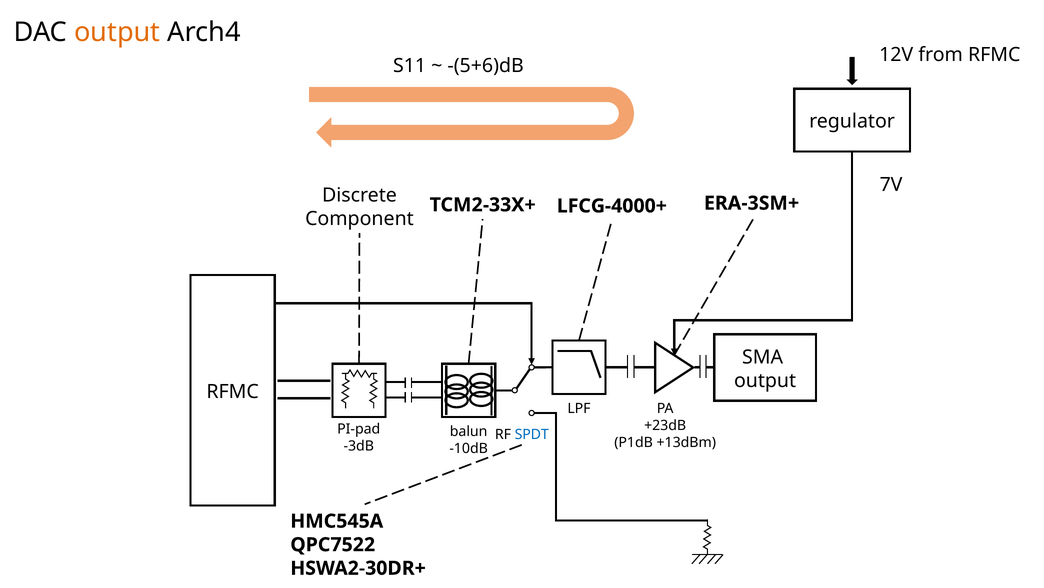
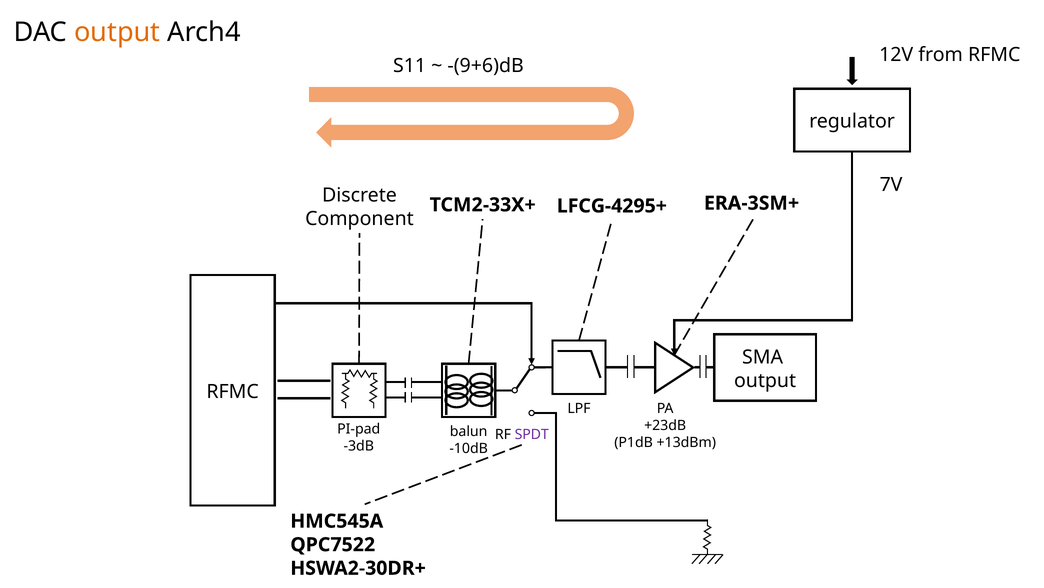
-(5+6)dB: -(5+6)dB -> -(9+6)dB (486, 65)
LFCG-4000+: LFCG-4000+ -> LFCG-4295+ (612, 206)
SPDT colour: blue -> purple (532, 434)
